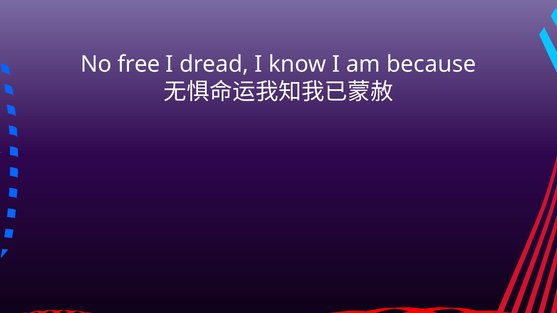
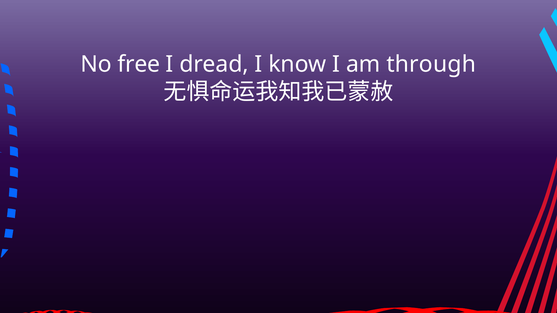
because: because -> through (431, 64)
